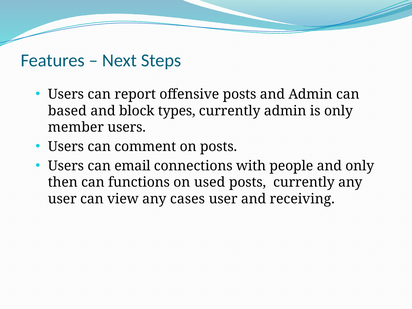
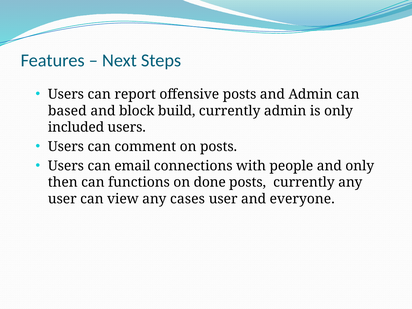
types: types -> build (177, 111)
member: member -> included (76, 127)
used: used -> done (210, 182)
receiving: receiving -> everyone (302, 199)
